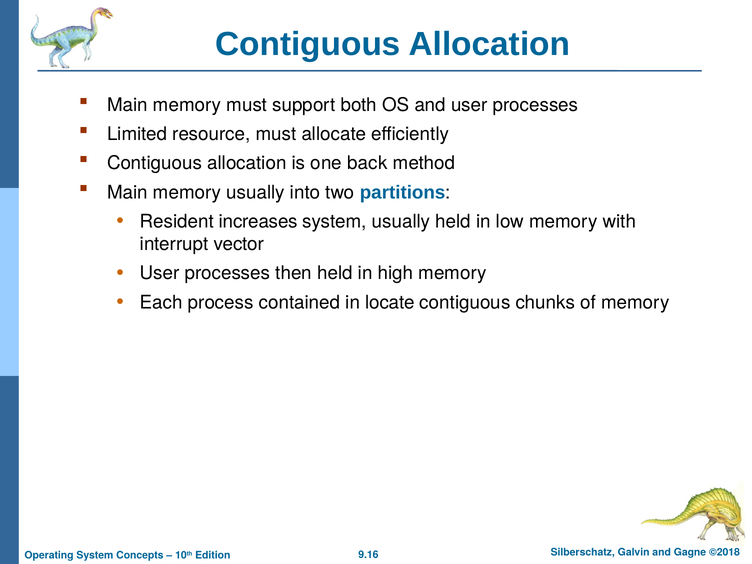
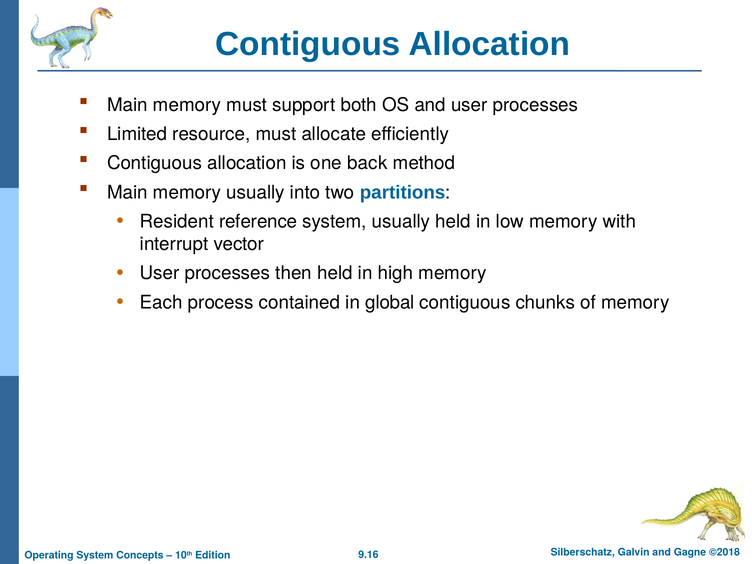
increases: increases -> reference (258, 222)
locate: locate -> global (390, 302)
